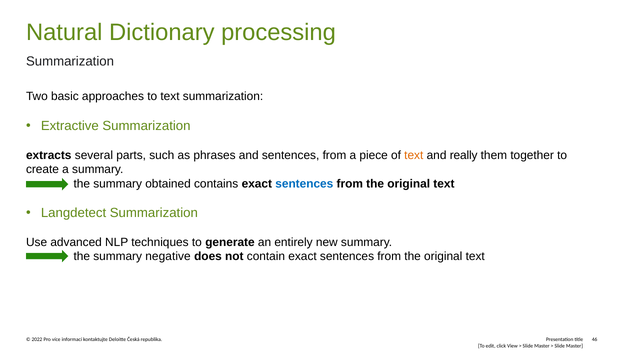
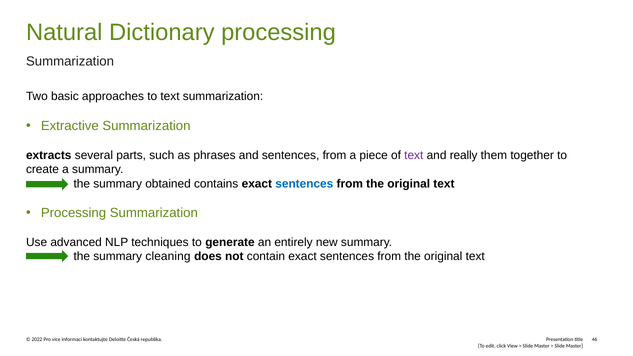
text colour: orange -> purple (414, 155)
Langdetect: Langdetect -> Processing (74, 213)
negative: negative -> cleaning (168, 256)
